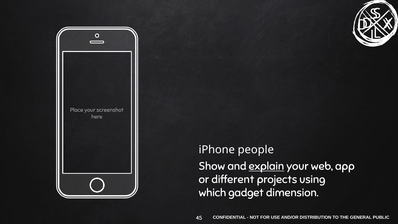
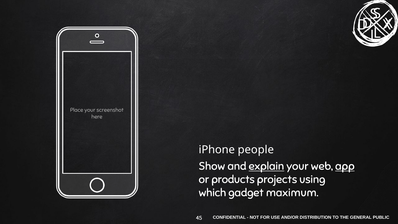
app underline: none -> present (345, 166)
different: different -> products (233, 179)
dimension: dimension -> maximum (292, 193)
